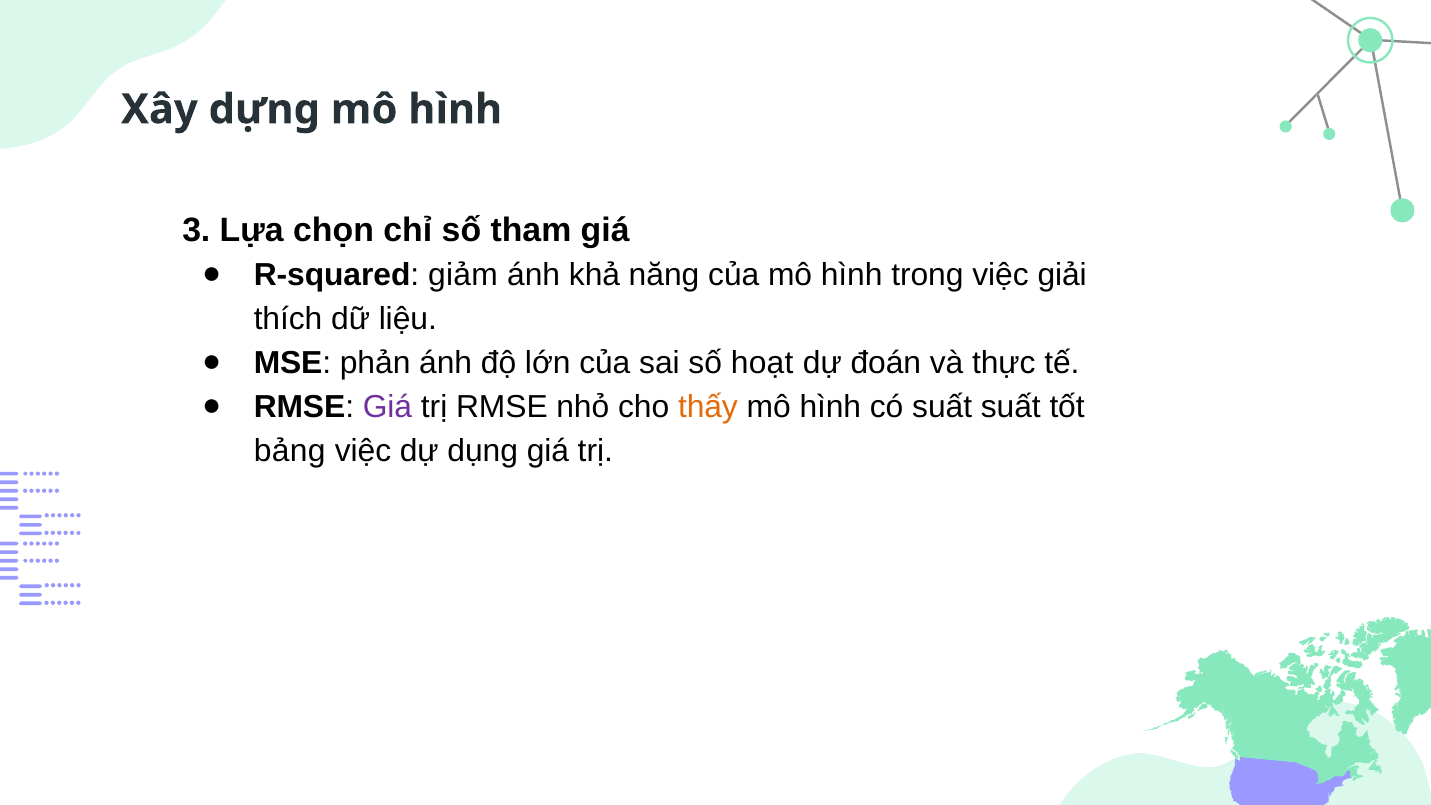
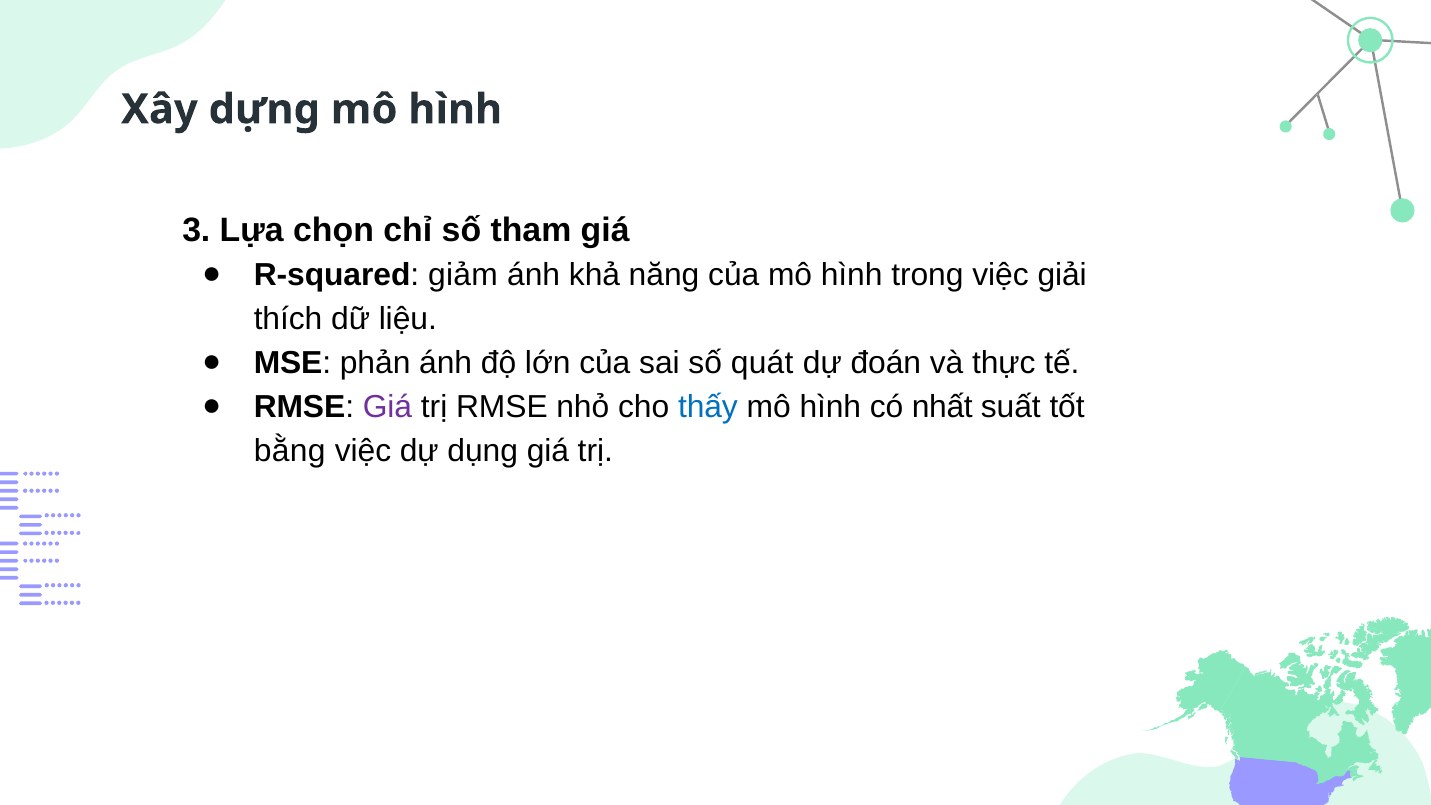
hoạt: hoạt -> quát (762, 363)
thấy colour: orange -> blue (708, 407)
có suất: suất -> nhất (942, 407)
bảng: bảng -> bằng (290, 451)
